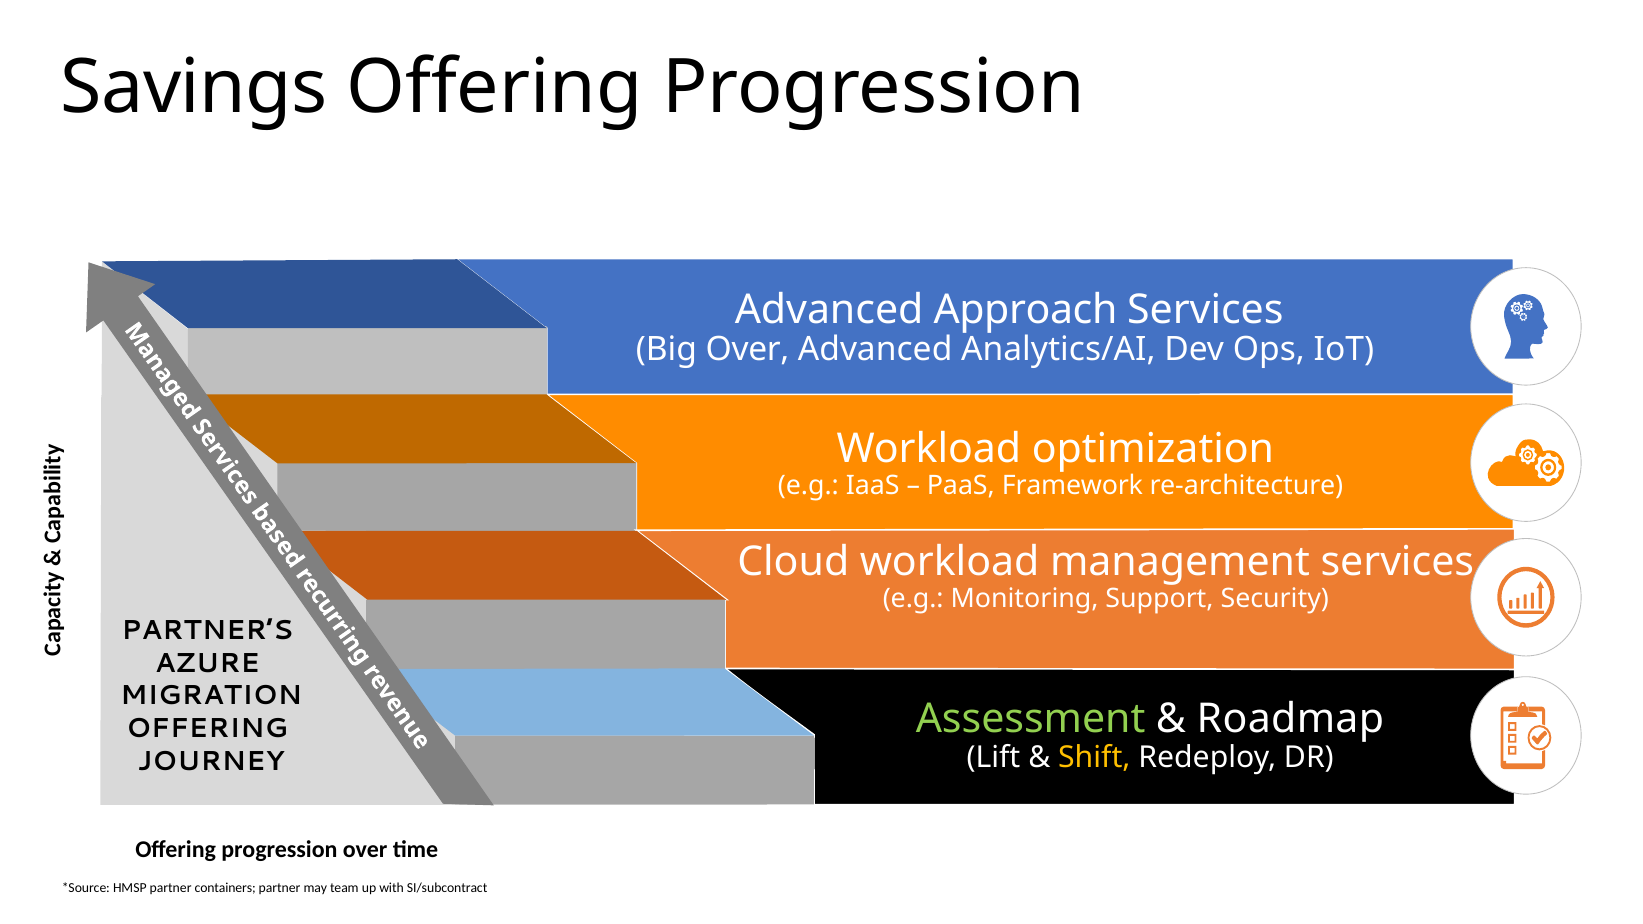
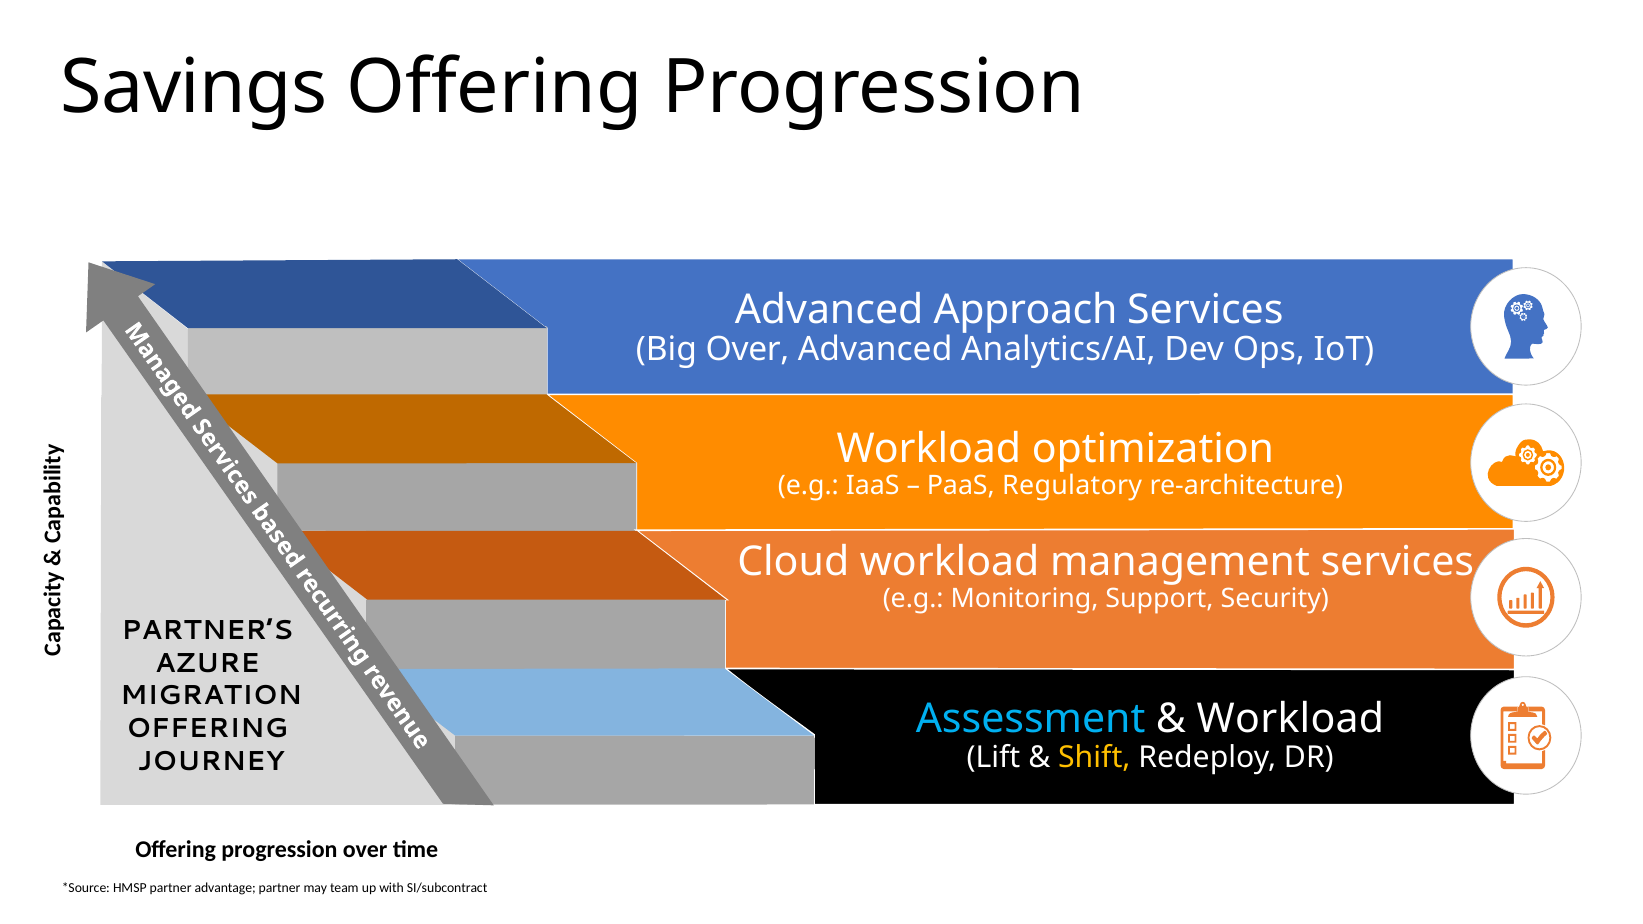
Framework: Framework -> Regulatory (1072, 486)
Assessment colour: light green -> light blue (1031, 719)
Roadmap: Roadmap -> Workload (1290, 719)
containers: containers -> advantage (225, 888)
